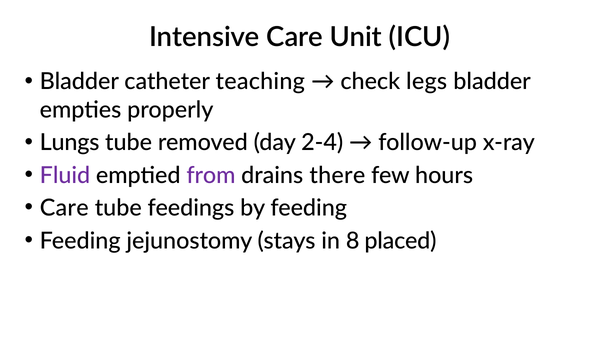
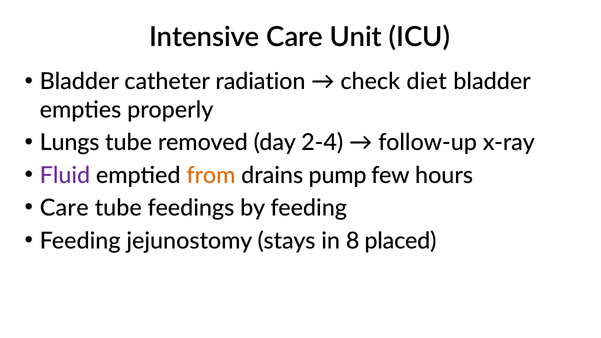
teaching: teaching -> radiation (260, 82)
legs: legs -> diet (427, 82)
from colour: purple -> orange (211, 175)
there: there -> pump (338, 175)
